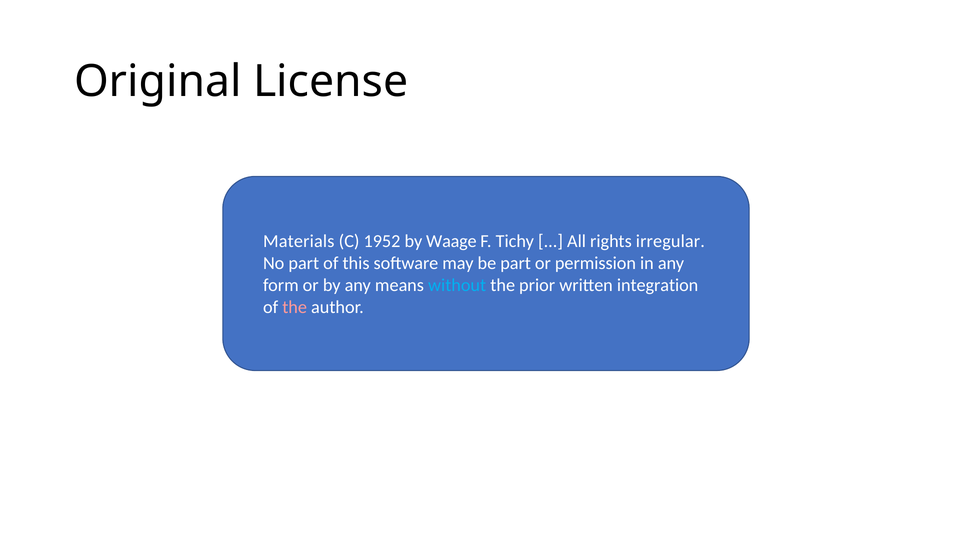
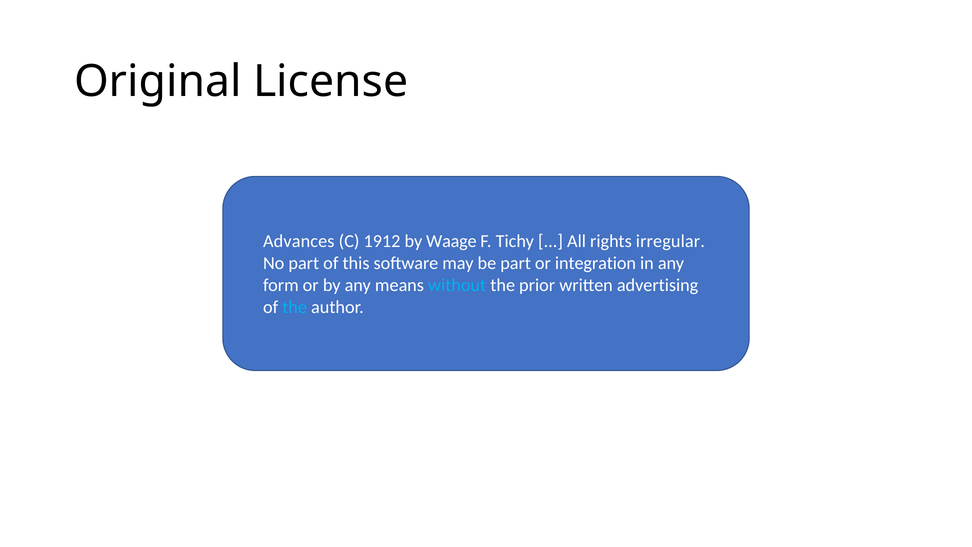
Materials: Materials -> Advances (299, 241)
1952: 1952 -> 1912 (382, 241)
permission: permission -> integration (595, 263)
integration: integration -> advertising (658, 285)
the colour: pink -> light blue (295, 307)
